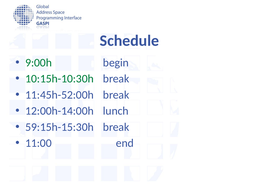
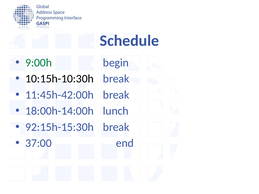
10:15h-10:30h colour: green -> black (59, 79)
11:45h-52:00h: 11:45h-52:00h -> 11:45h-42:00h (59, 95)
12:00h-14:00h: 12:00h-14:00h -> 18:00h-14:00h (59, 111)
59:15h-15:30h: 59:15h-15:30h -> 92:15h-15:30h (59, 127)
11:00: 11:00 -> 37:00 (38, 143)
